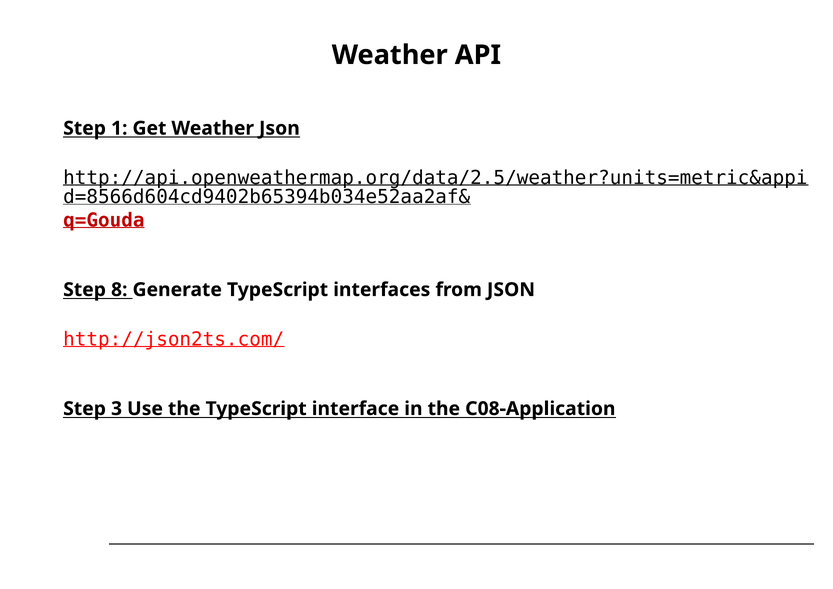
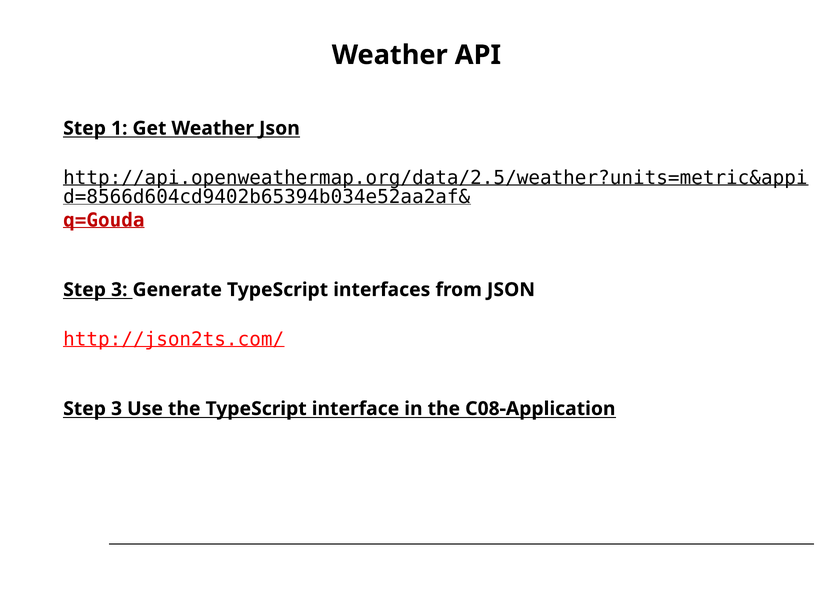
8: 8 -> 3 (119, 290)
